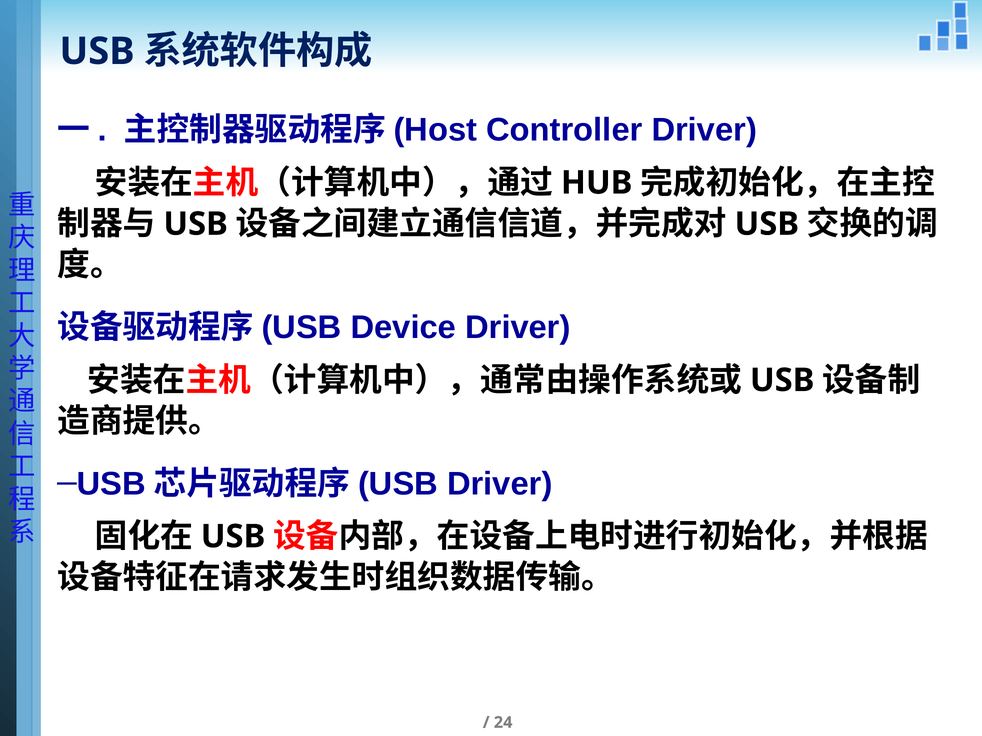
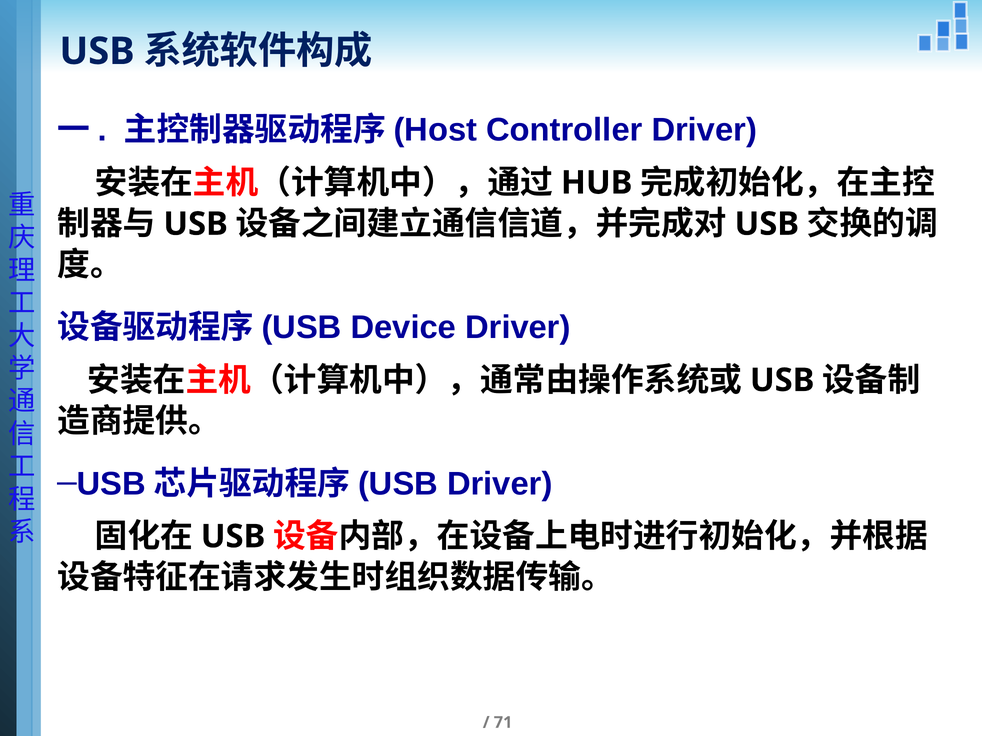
24: 24 -> 71 (503, 723)
